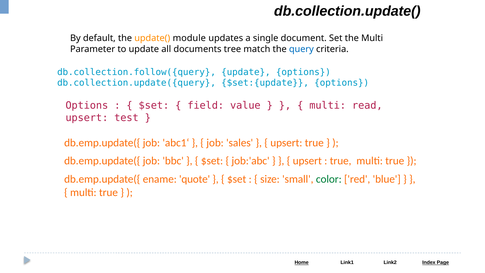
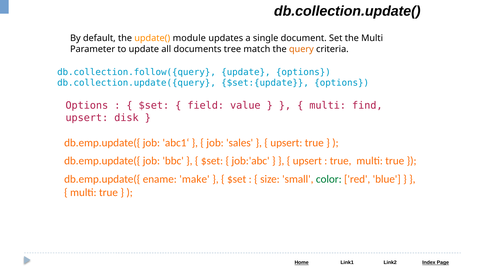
query colour: blue -> orange (301, 49)
read: read -> find (367, 106)
test: test -> disk (126, 118)
quote: quote -> make (194, 179)
